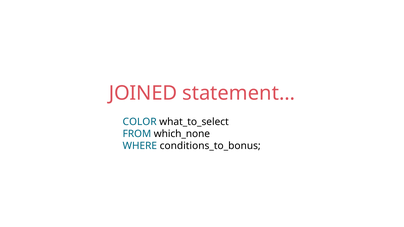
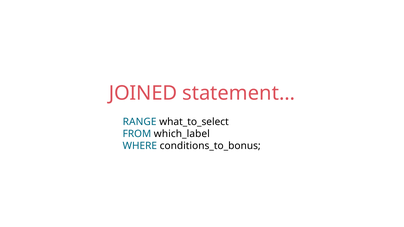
COLOR: COLOR -> RANGE (140, 122)
which_none: which_none -> which_label (182, 134)
